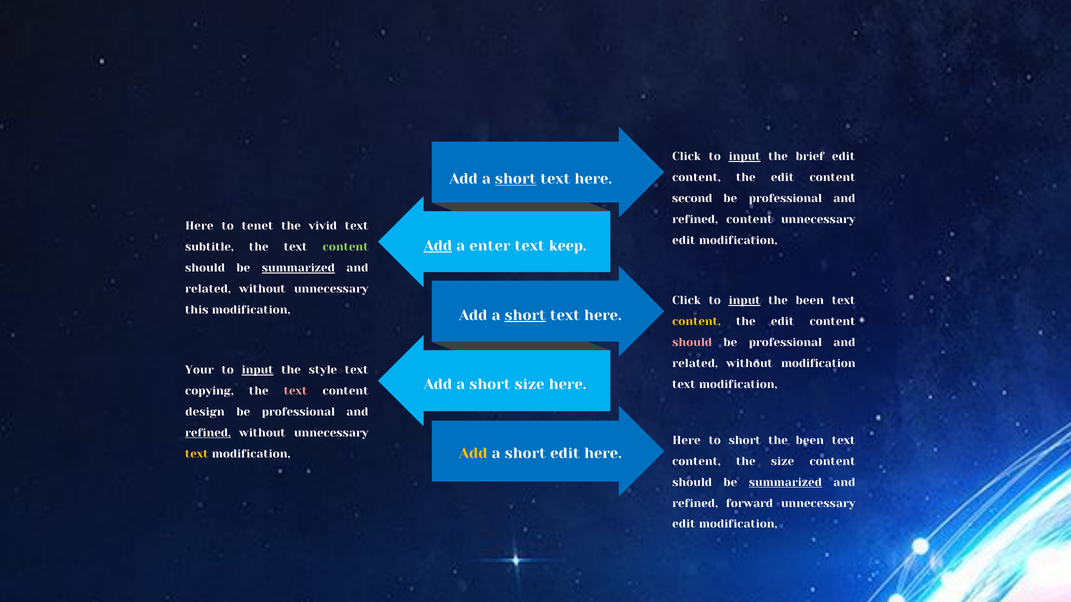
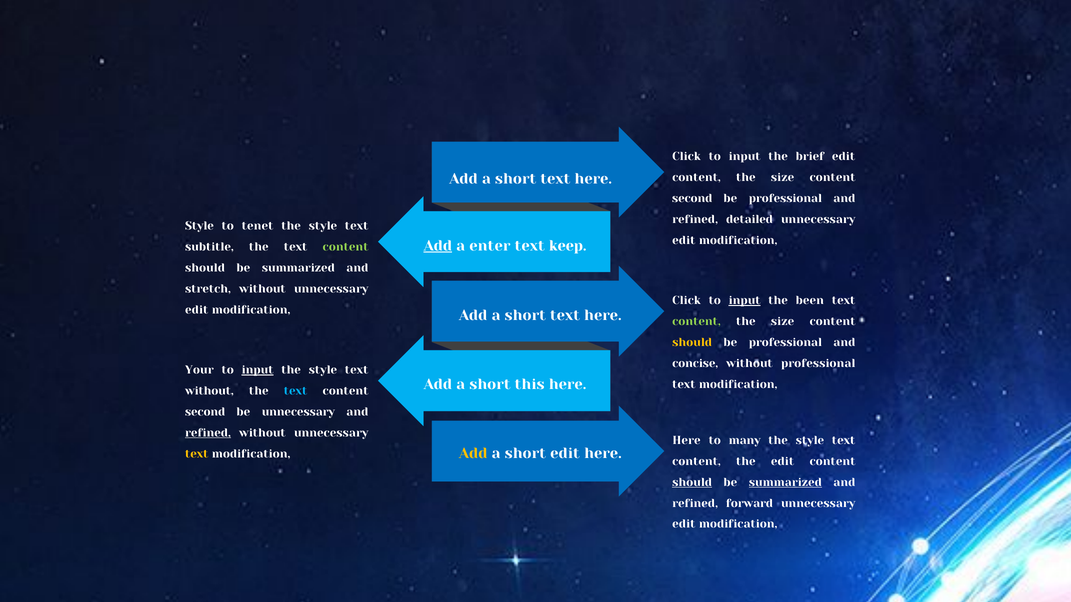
input underline: present -> none (745, 157)
edit: edit -> size (783, 178)
short underline: present -> none (516, 179)
refined content: content -> detailed (749, 220)
Here: Here -> Style (199, 226)
vivid: vivid -> style (323, 226)
summarized underline: present -> none (298, 268)
related: related -> stretch (208, 289)
this: this -> edit (197, 310)
short underline: present -> none (525, 315)
content colour: yellow -> light green (696, 322)
edit: edit -> size (783, 322)
should colour: pink -> yellow (692, 343)
related: related -> concise (695, 364)
without modification: modification -> professional (818, 364)
short size: size -> this (530, 384)
copying: copying -> without (209, 391)
text colour: pink -> light blue (296, 391)
design: design -> second (205, 412)
professional: professional -> unnecessary (298, 412)
to short: short -> many (745, 441)
been: been -> style (810, 441)
the size: size -> edit (783, 462)
should underline: none -> present (692, 483)
